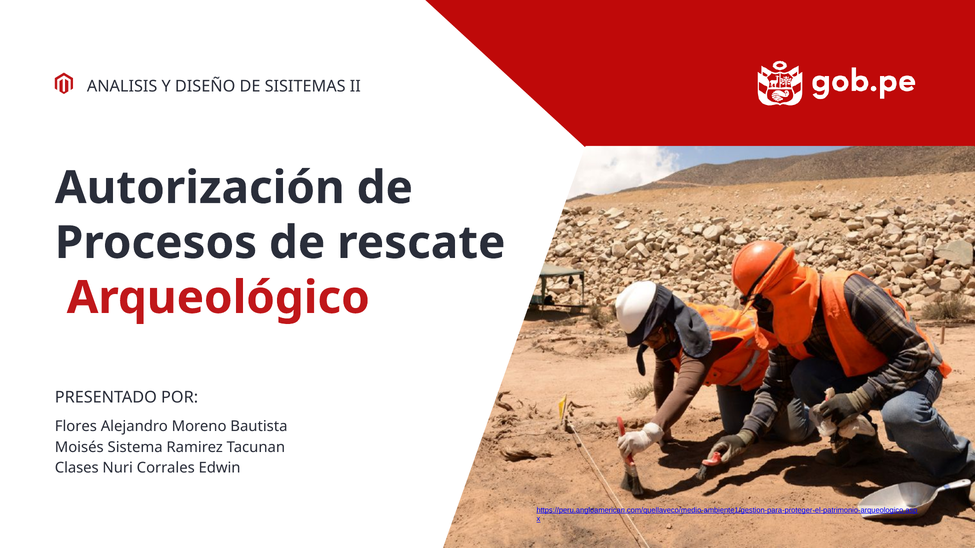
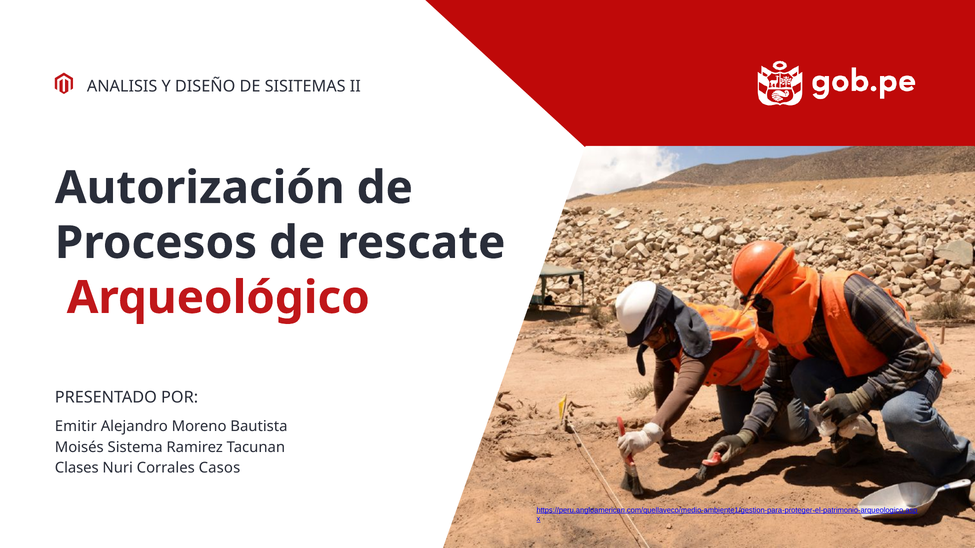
Flores: Flores -> Emitir (76, 427)
Edwin: Edwin -> Casos (219, 468)
